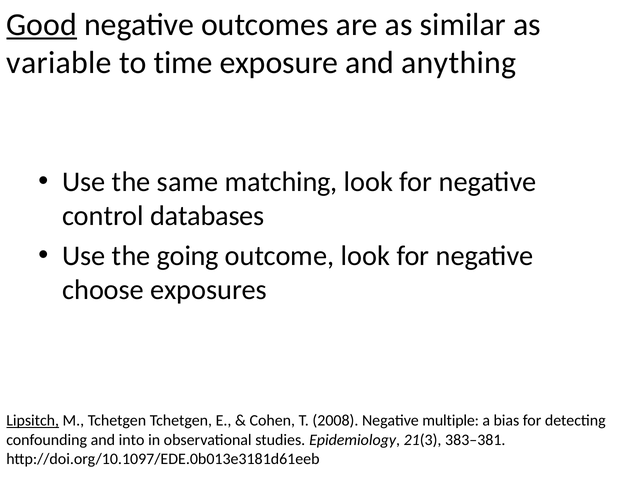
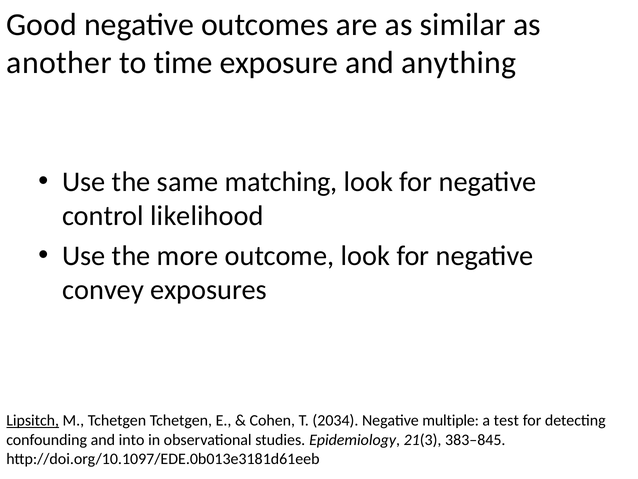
Good underline: present -> none (42, 25)
variable: variable -> another (59, 63)
databases: databases -> likelihood (207, 216)
going: going -> more (188, 255)
choose: choose -> convey (103, 289)
2008: 2008 -> 2034 (335, 420)
bias: bias -> test (506, 420)
383–381: 383–381 -> 383–845 (475, 439)
